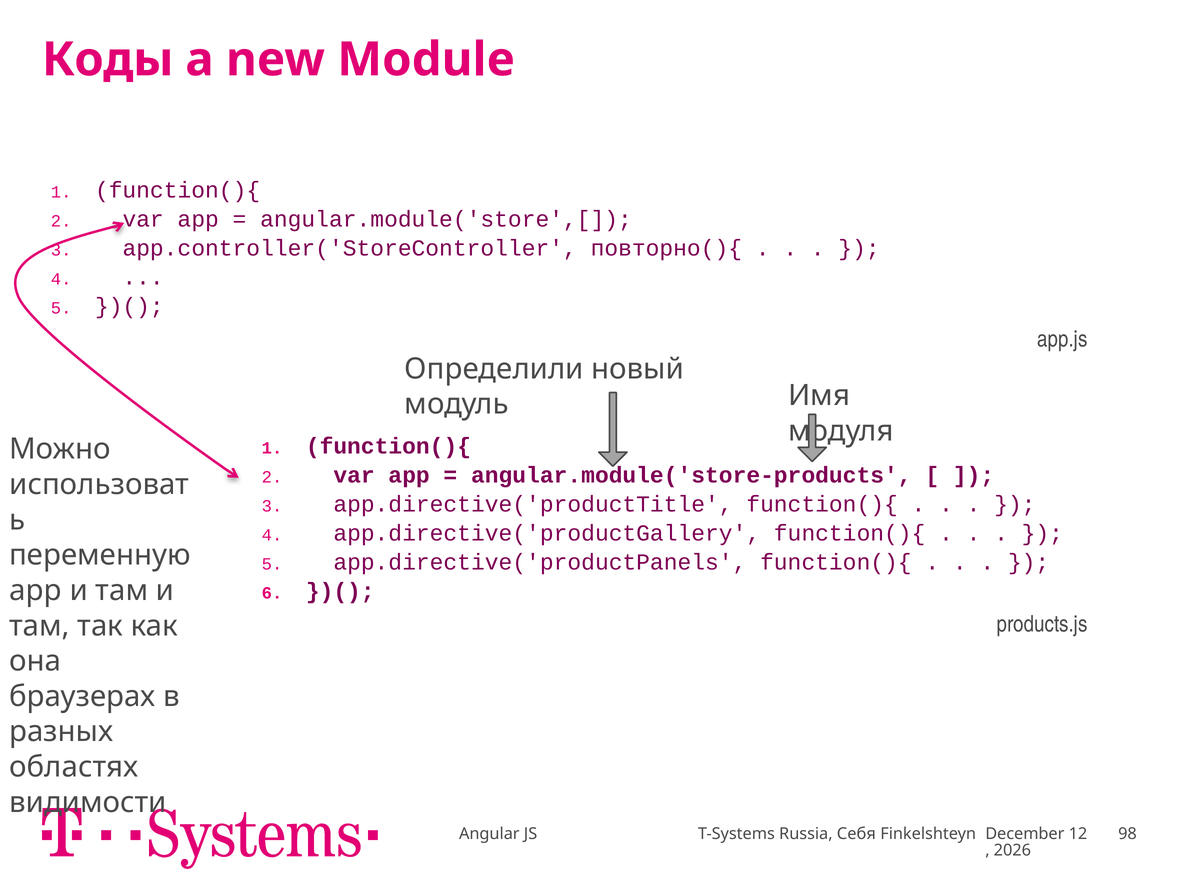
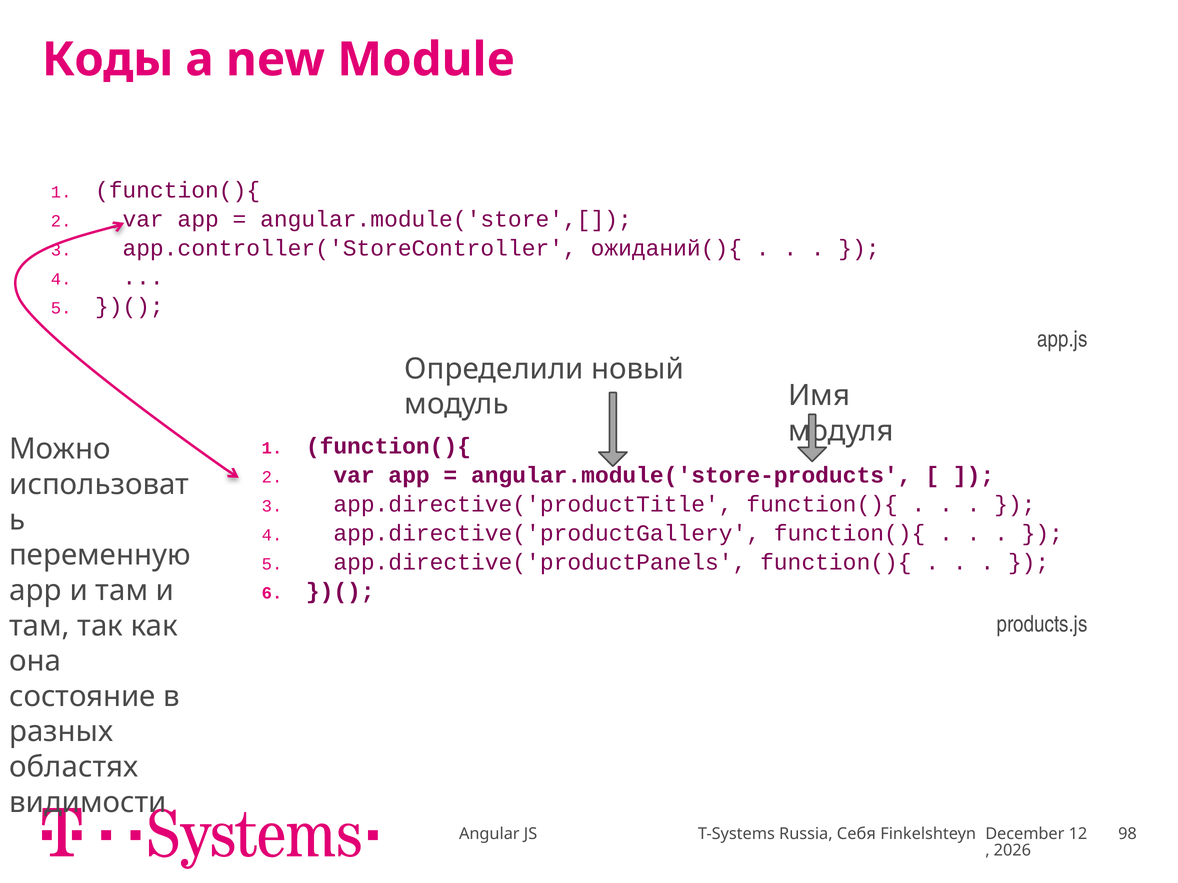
повторно(){: повторно(){ -> ожиданий(){ (666, 248)
браузерах: браузерах -> состояние (82, 697)
